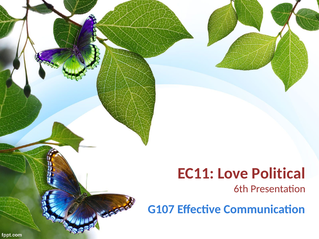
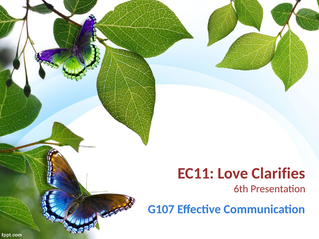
Political: Political -> Clarifies (278, 174)
